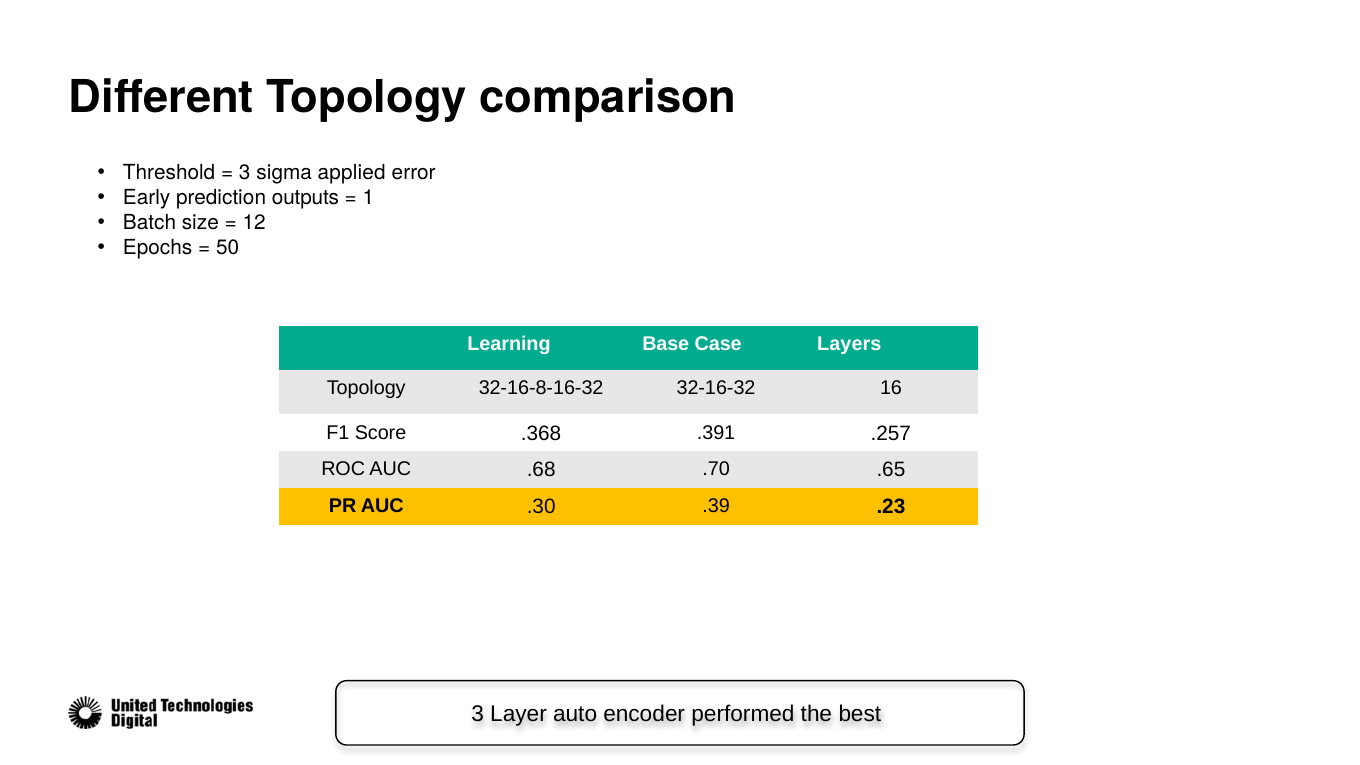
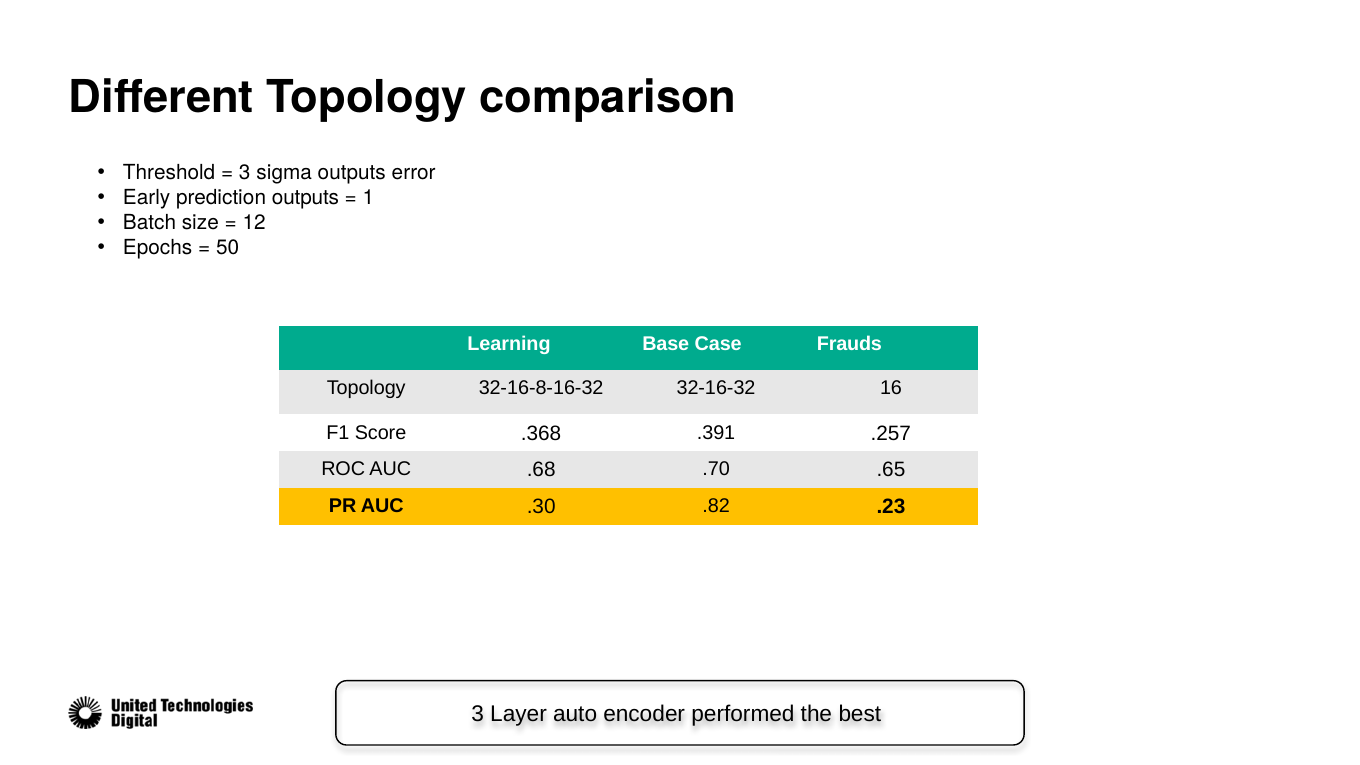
sigma applied: applied -> outputs (352, 173)
Layers: Layers -> Frauds (849, 344)
.39: .39 -> .82 (716, 506)
